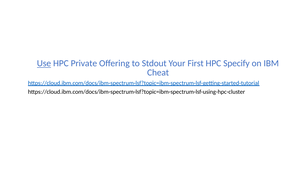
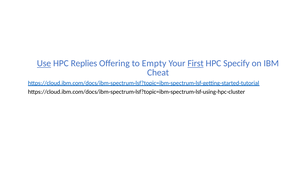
Private: Private -> Replies (84, 63)
Stdout: Stdout -> Empty (154, 63)
First underline: none -> present (196, 63)
